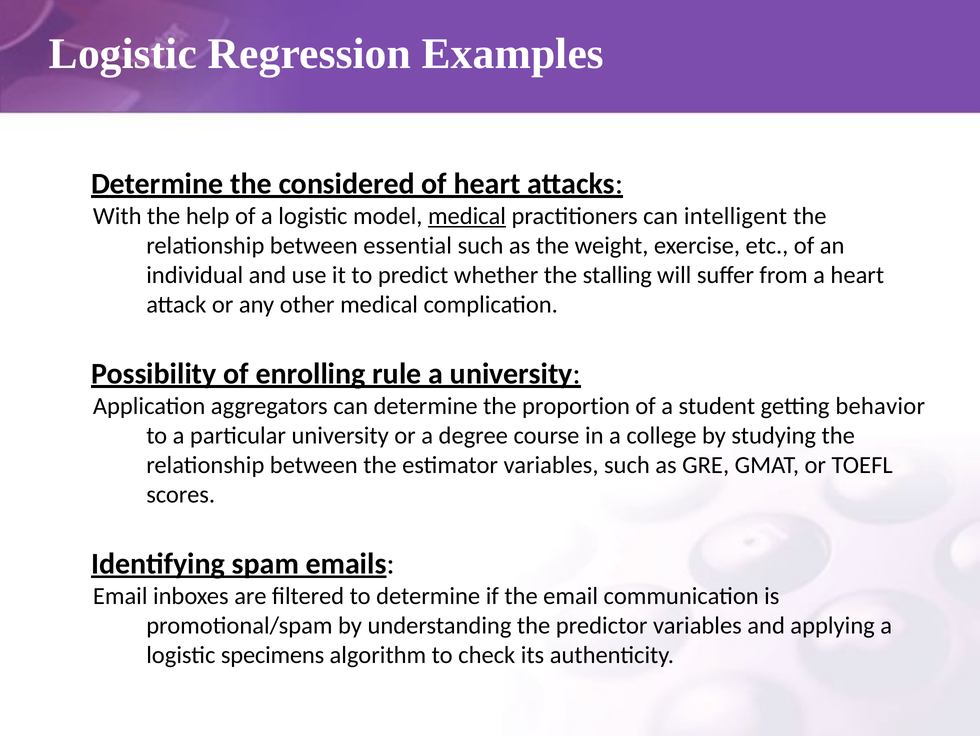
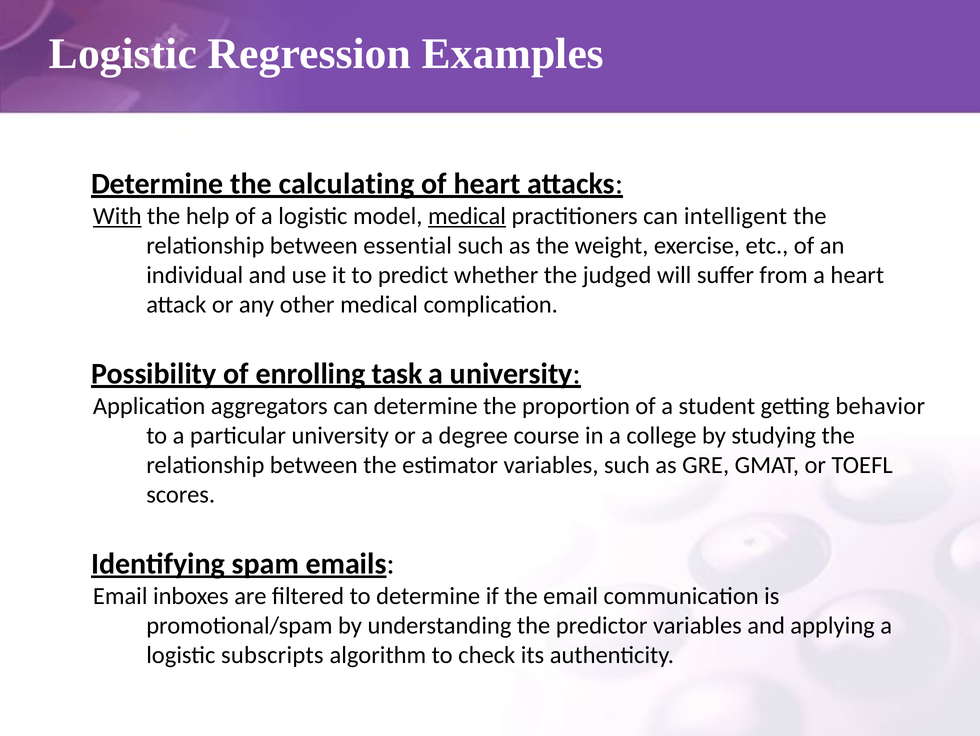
considered: considered -> calculating (346, 184)
With underline: none -> present (117, 216)
stalling: stalling -> judged (617, 275)
rule: rule -> task (397, 374)
specimens: specimens -> subscripts (272, 655)
